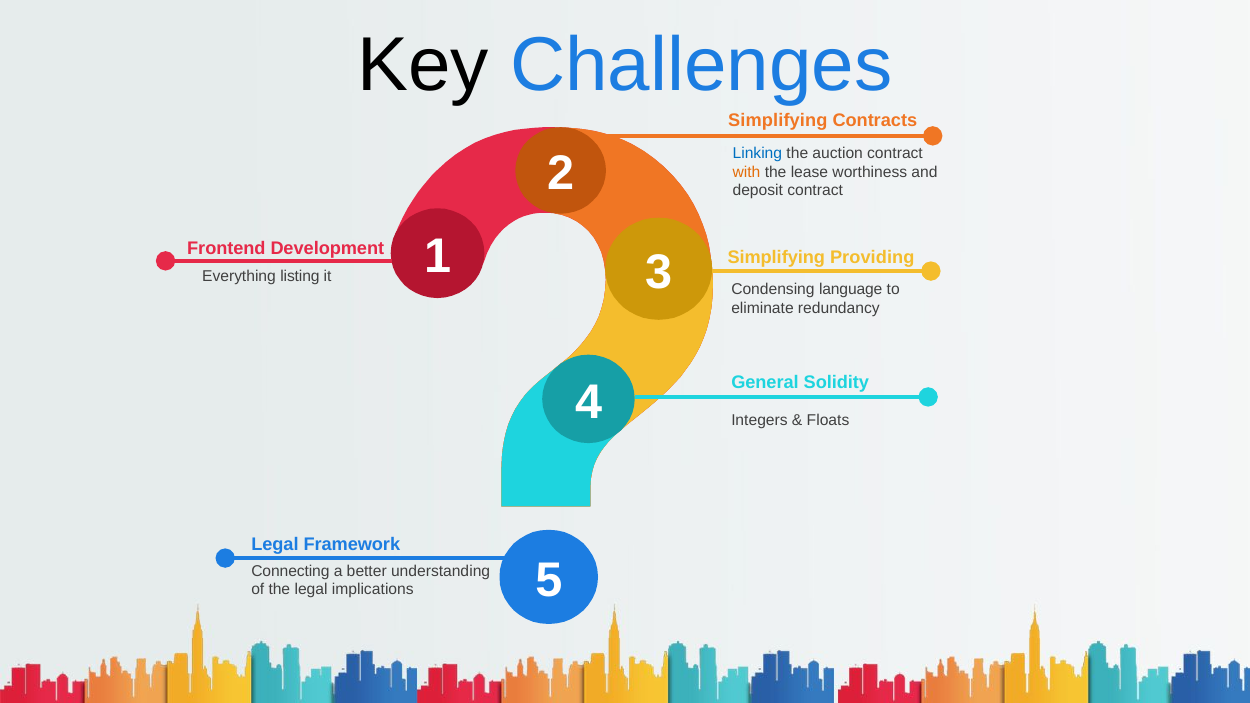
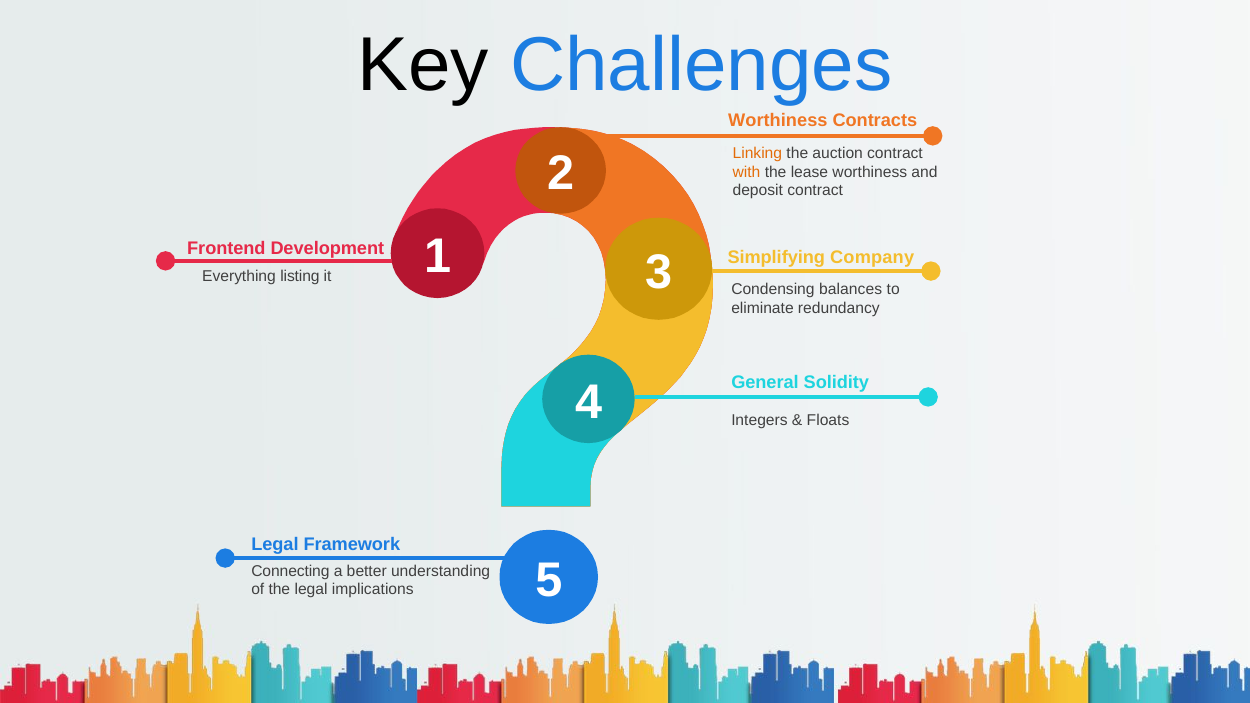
Simplifying: Simplifying -> Worthiness (778, 121)
Linking colour: blue -> orange (757, 153)
Providing: Providing -> Company (872, 257)
language: language -> balances (851, 290)
